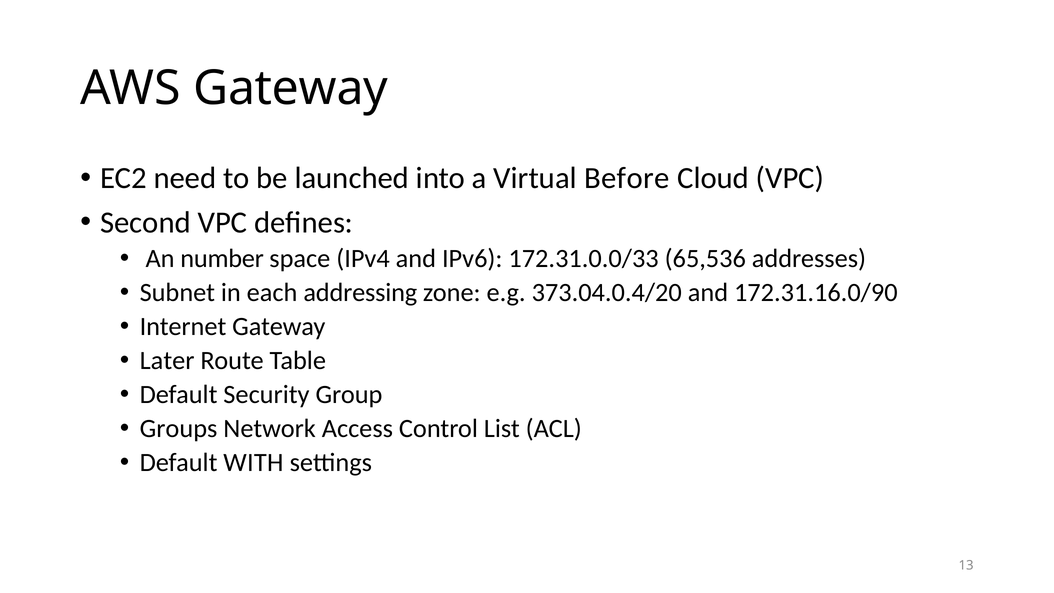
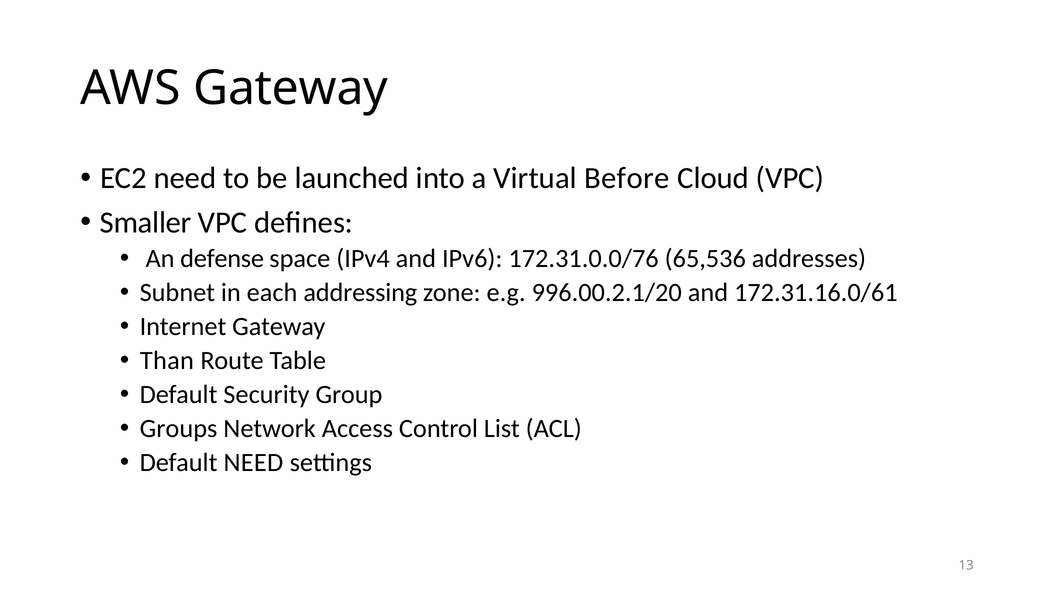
Second: Second -> Smaller (146, 222)
number: number -> defense (222, 259)
172.31.0.0/33: 172.31.0.0/33 -> 172.31.0.0/76 (584, 259)
373.04.0.4/20: 373.04.0.4/20 -> 996.00.2.1/20 (607, 293)
172.31.16.0/90: 172.31.16.0/90 -> 172.31.16.0/61 (816, 293)
Later: Later -> Than (167, 360)
Default WITH: WITH -> NEED (253, 462)
